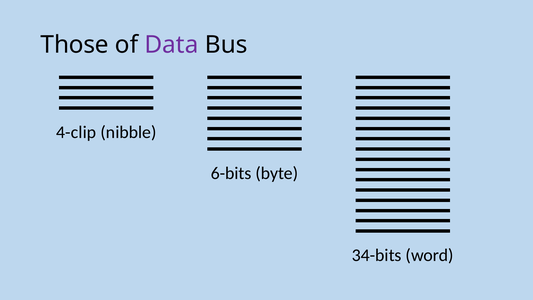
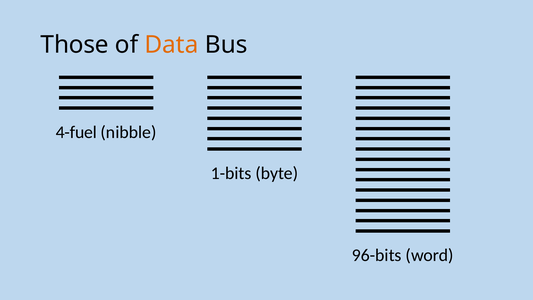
Data colour: purple -> orange (171, 45)
4-clip: 4-clip -> 4-fuel (76, 132)
6-bits: 6-bits -> 1-bits (231, 173)
34-bits: 34-bits -> 96-bits (377, 255)
